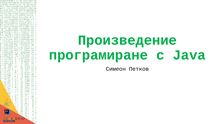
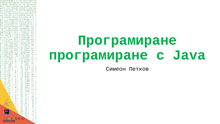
Произведение: Произведение -> Програмиране (127, 40)
